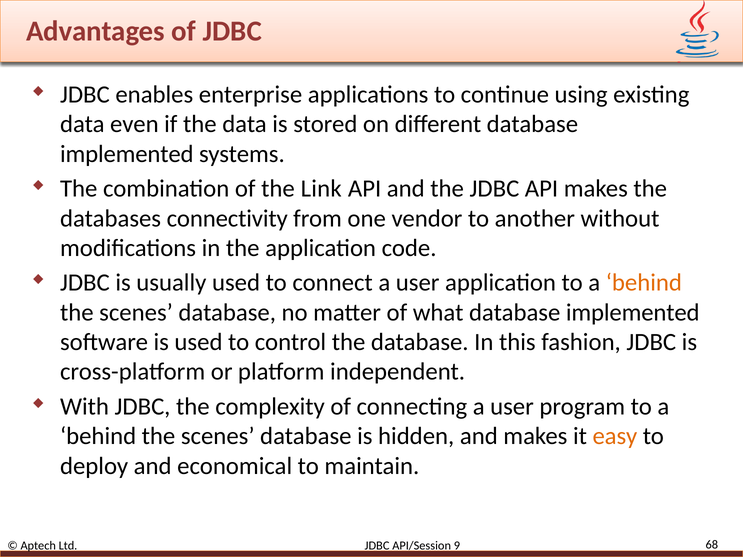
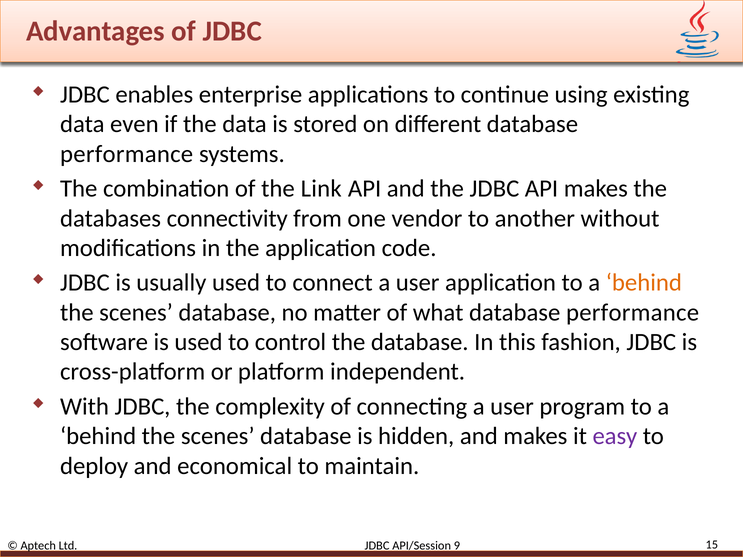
implemented: implemented -> performance (127, 154)
what database implemented: implemented -> performance (633, 313)
easy colour: orange -> purple (615, 436)
68: 68 -> 15 (712, 545)
